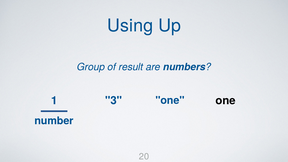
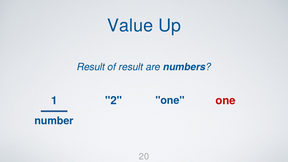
Using: Using -> Value (130, 26)
Group: Group -> Result (91, 67)
3: 3 -> 2 (114, 101)
one colour: black -> red (226, 101)
